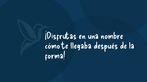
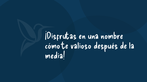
llegaba: llegaba -> valioso (81, 46)
forma: forma -> media (55, 56)
